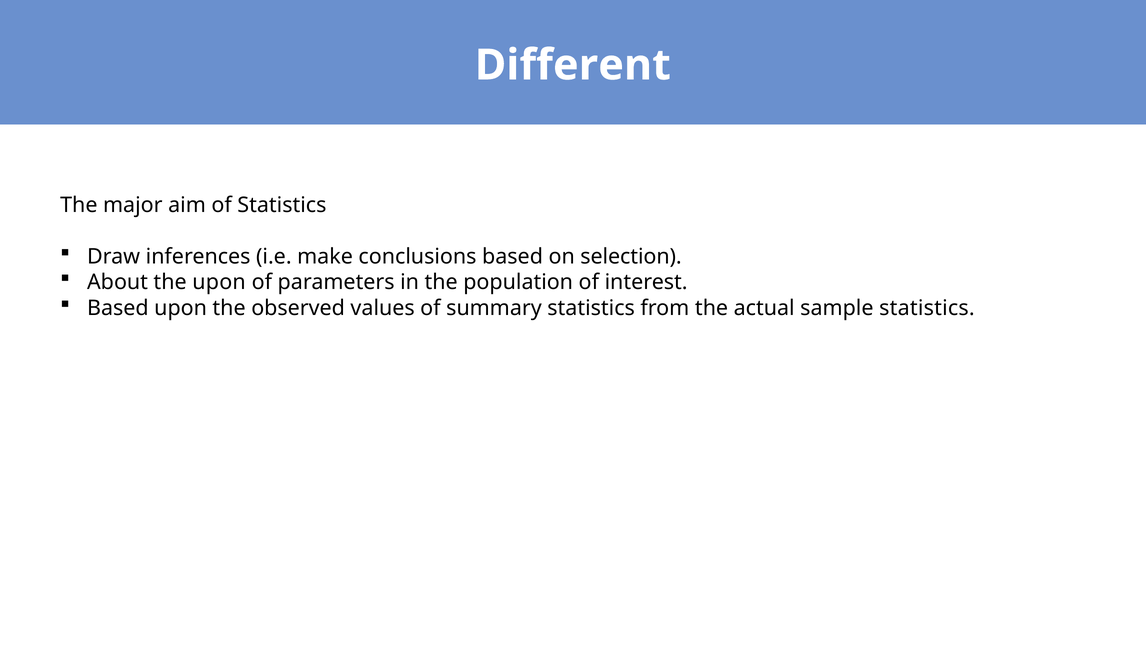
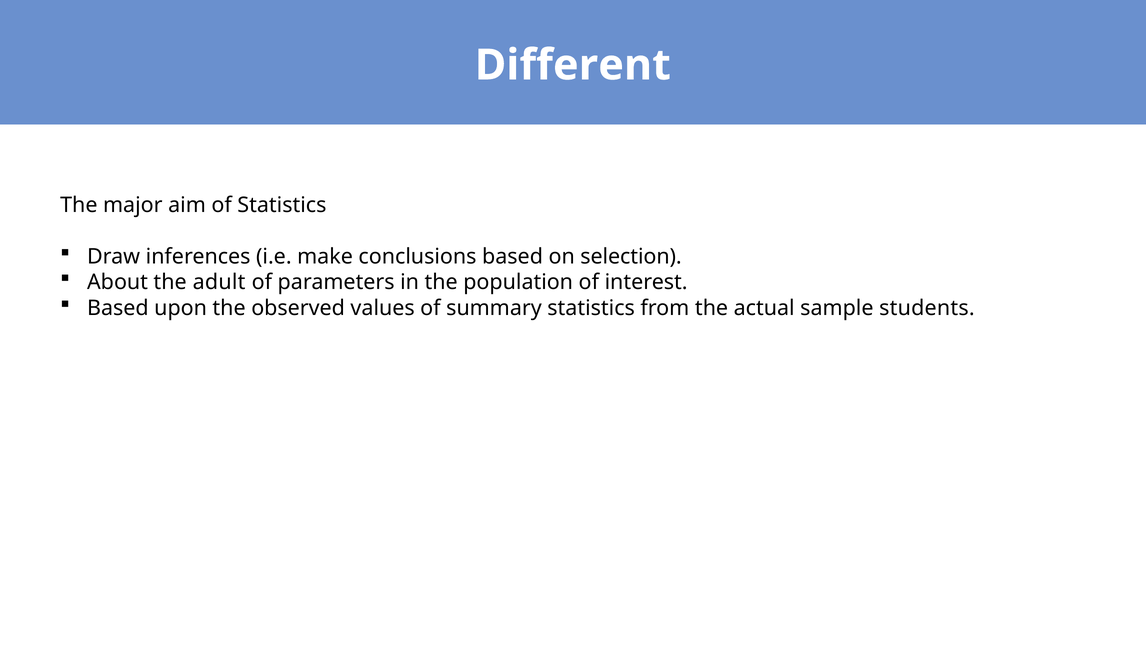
the upon: upon -> adult (219, 282)
sample statistics: statistics -> students (927, 308)
